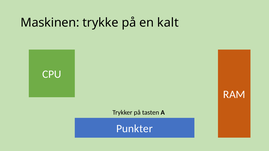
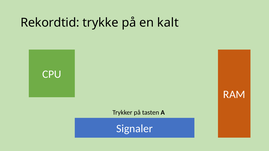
Maskinen: Maskinen -> Rekordtid (50, 23)
Punkter: Punkter -> Signaler (135, 129)
